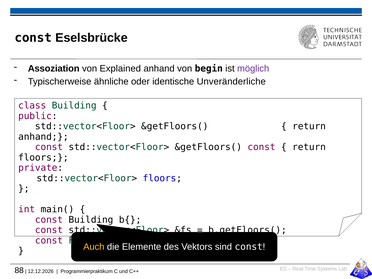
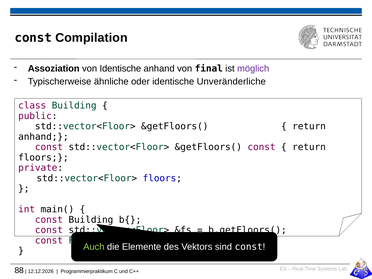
Eselsbrücke: Eselsbrücke -> Compilation (91, 38)
von Explained: Explained -> Identische (120, 68)
begin: begin -> final (209, 68)
Auch colour: yellow -> light green (94, 247)
